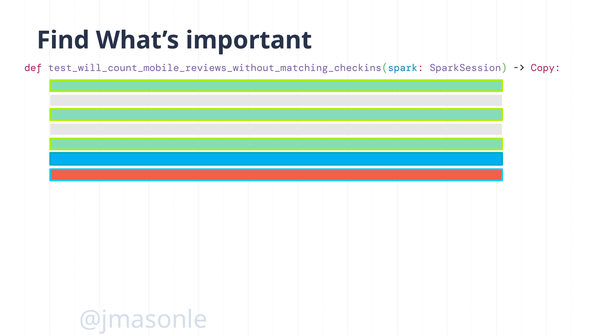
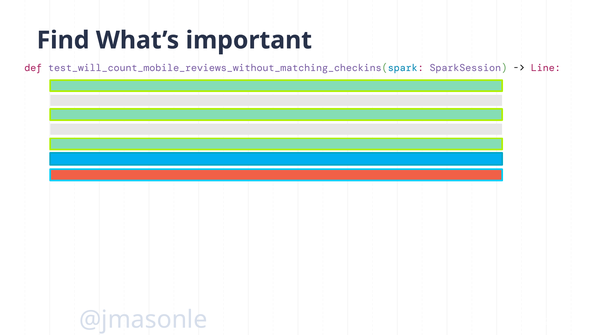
Copy: Copy -> Line (546, 68)
